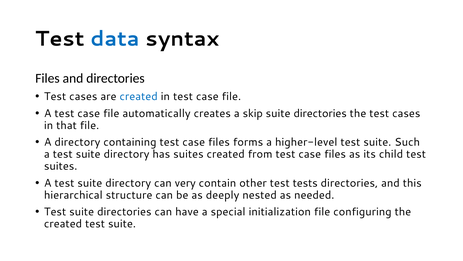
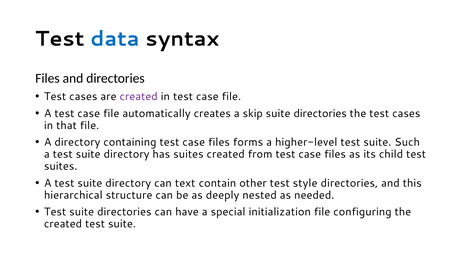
created colour: blue -> purple (139, 96)
very: very -> text (185, 183)
tests: tests -> style (305, 183)
